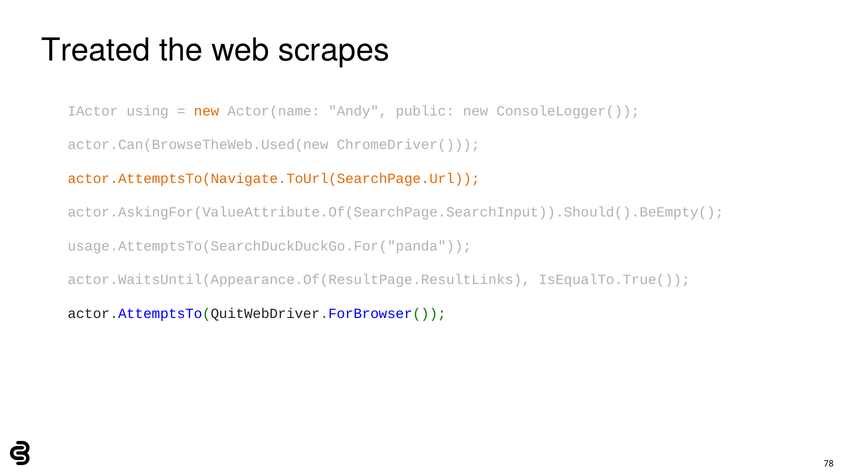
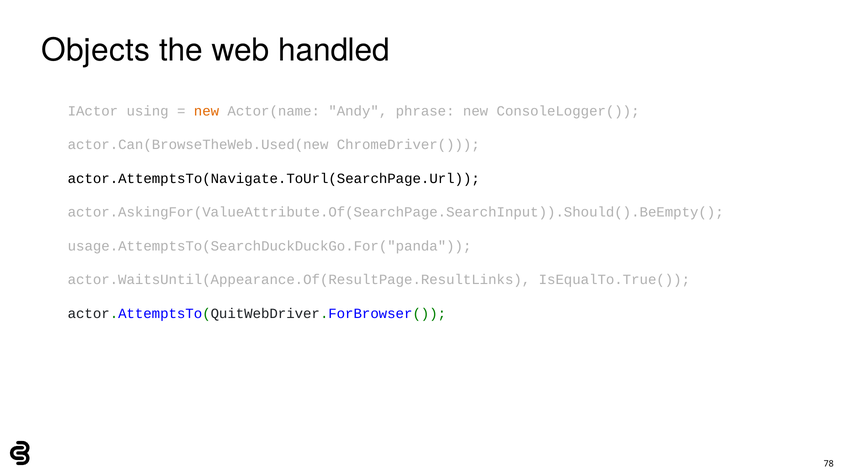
Treated: Treated -> Objects (96, 50)
scrapes: scrapes -> handled (334, 50)
public: public -> phrase (425, 111)
actor.AttemptsTo(Navigate.ToUrl(SearchPage.Url colour: orange -> black (274, 178)
